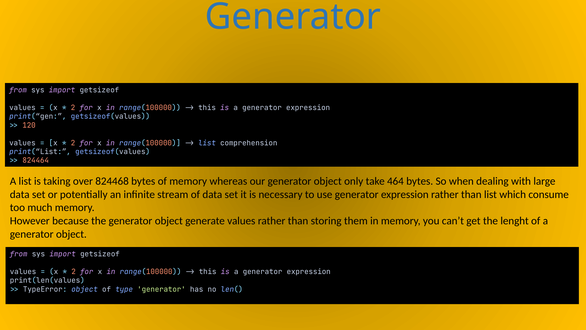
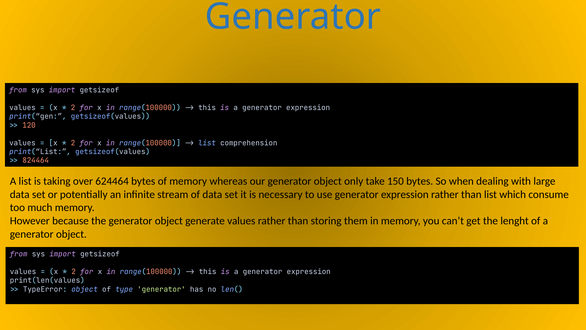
824468: 824468 -> 624464 (112, 181)
464: 464 -> 150 (395, 181)
